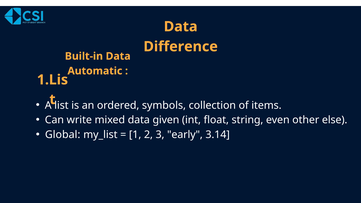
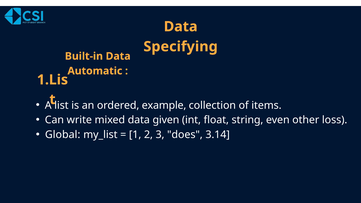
Difference: Difference -> Specifying (181, 47)
symbols: symbols -> example (164, 105)
else: else -> loss (335, 120)
early: early -> does (185, 135)
